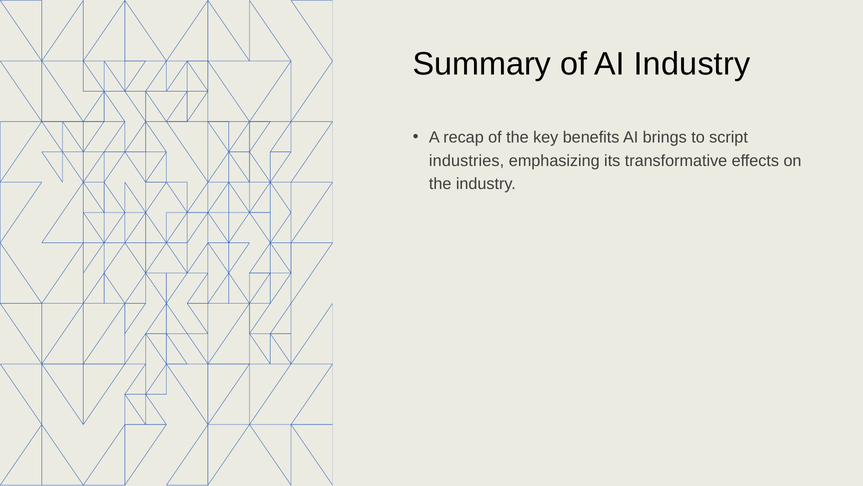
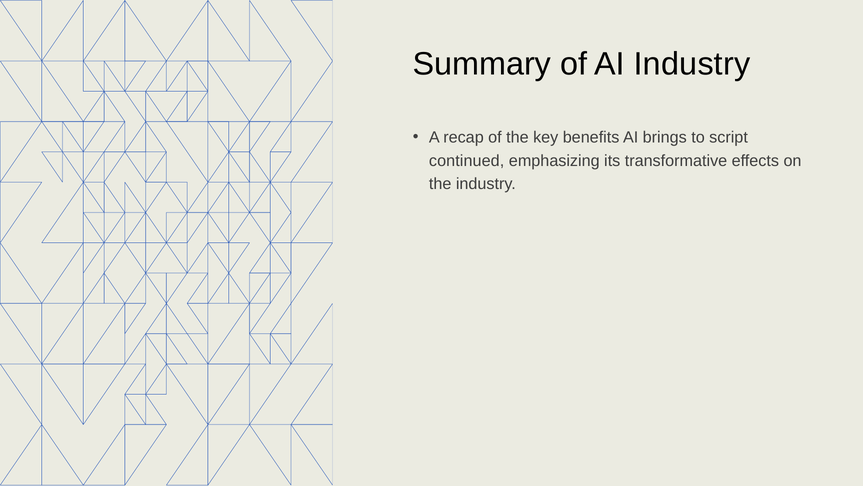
industries: industries -> continued (467, 161)
